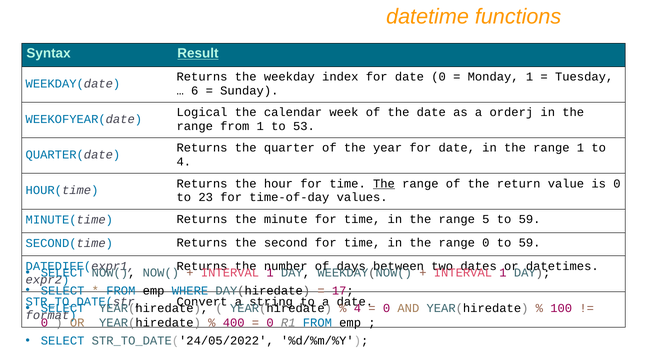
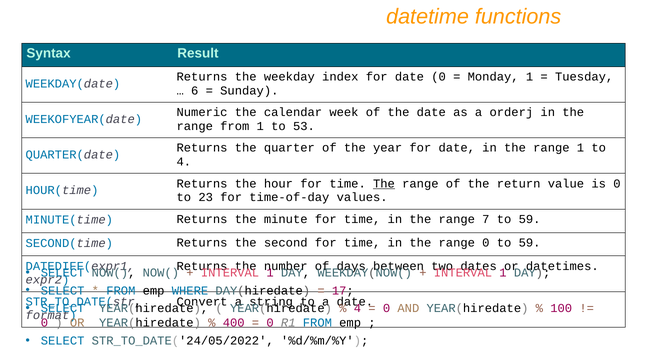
Result underline: present -> none (198, 53)
Logical: Logical -> Numeric (202, 112)
5: 5 -> 7 (486, 219)
